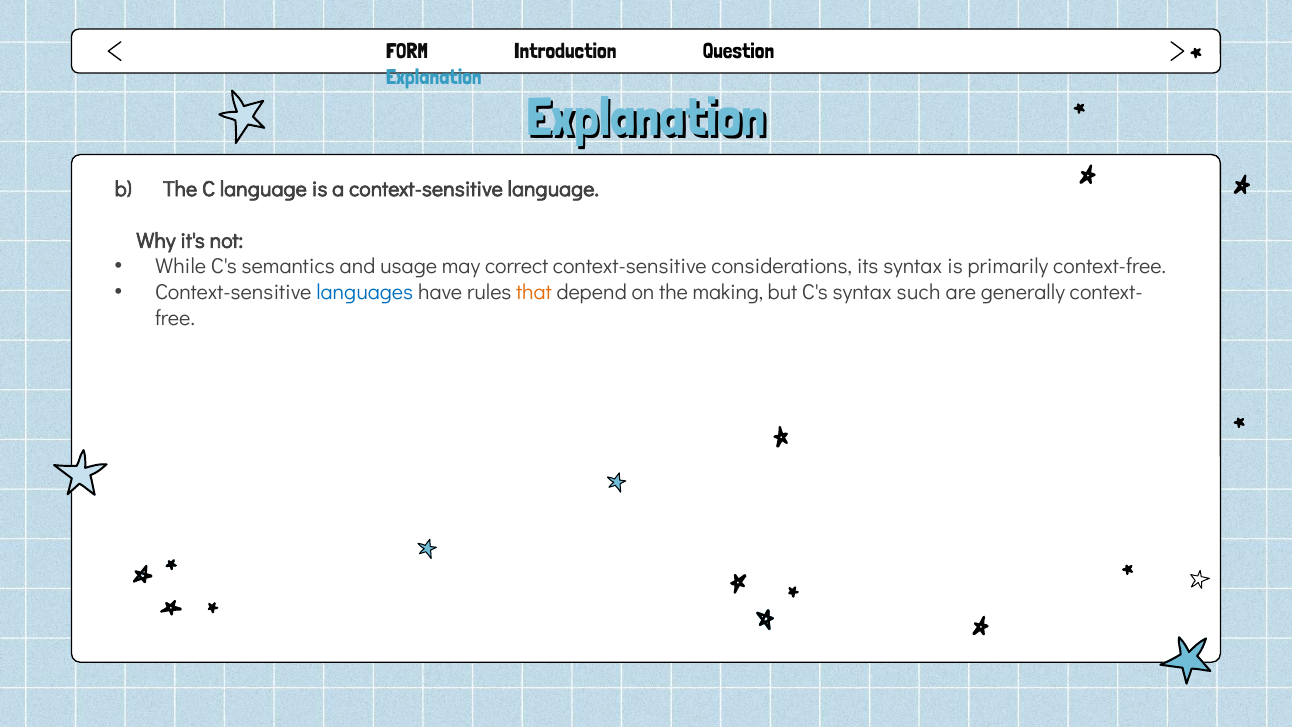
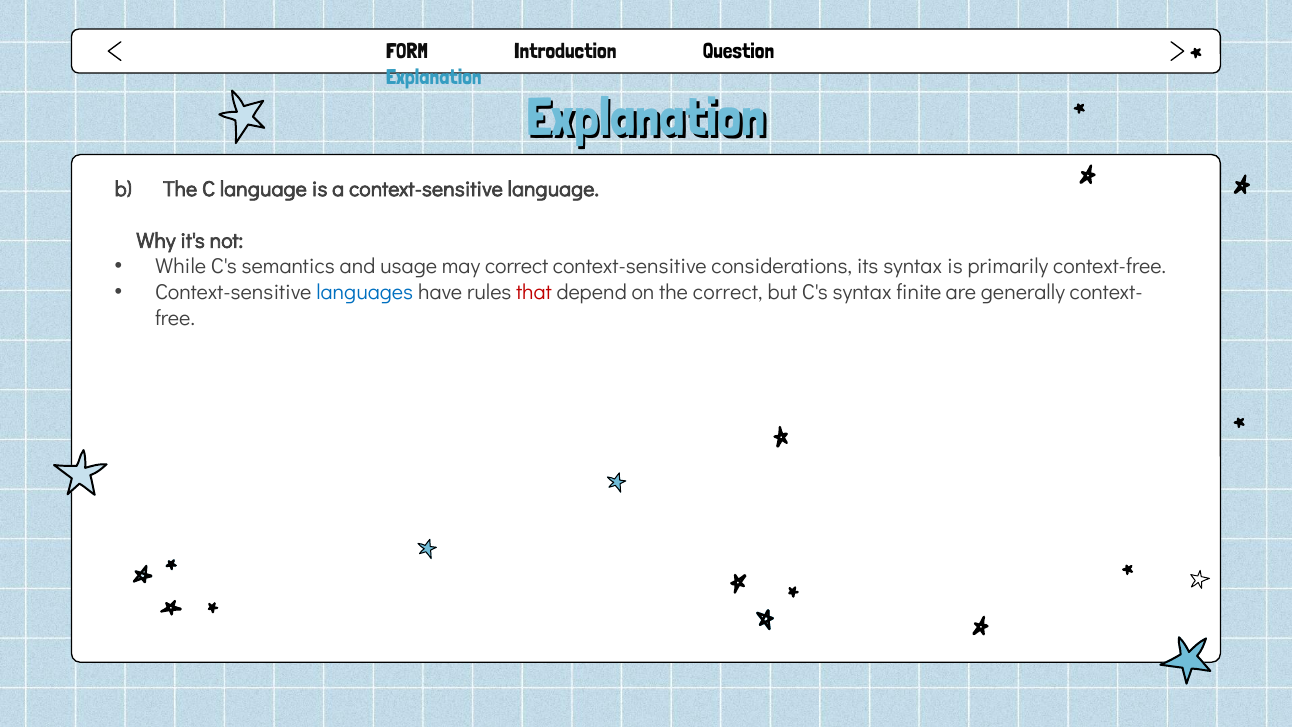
that colour: orange -> red (534, 292)
the making: making -> correct (728, 292)
such: such -> finite (919, 292)
